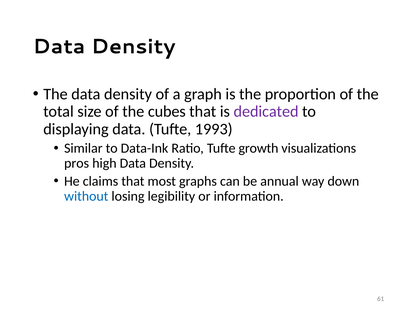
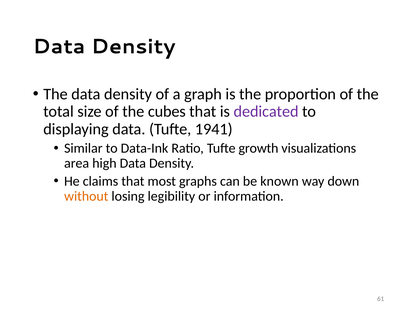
1993: 1993 -> 1941 (214, 129)
pros: pros -> area (77, 163)
annual: annual -> known (279, 181)
without colour: blue -> orange (86, 196)
